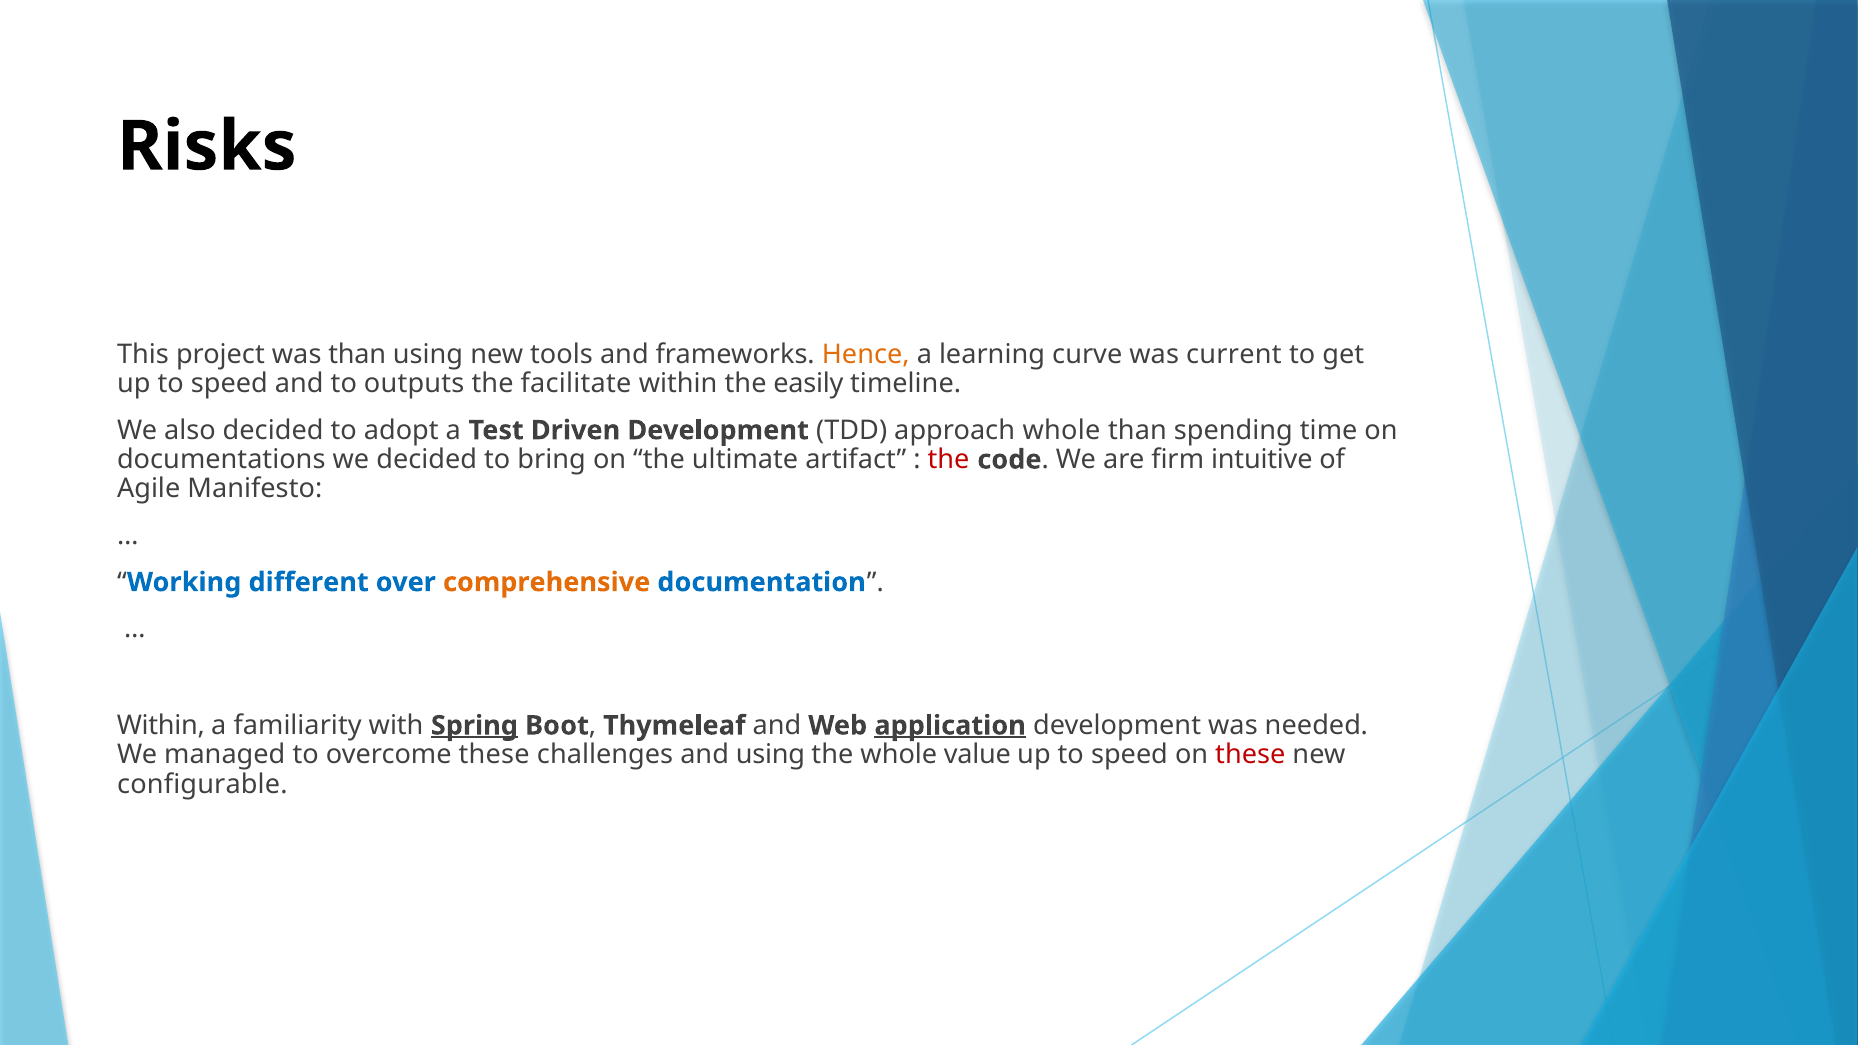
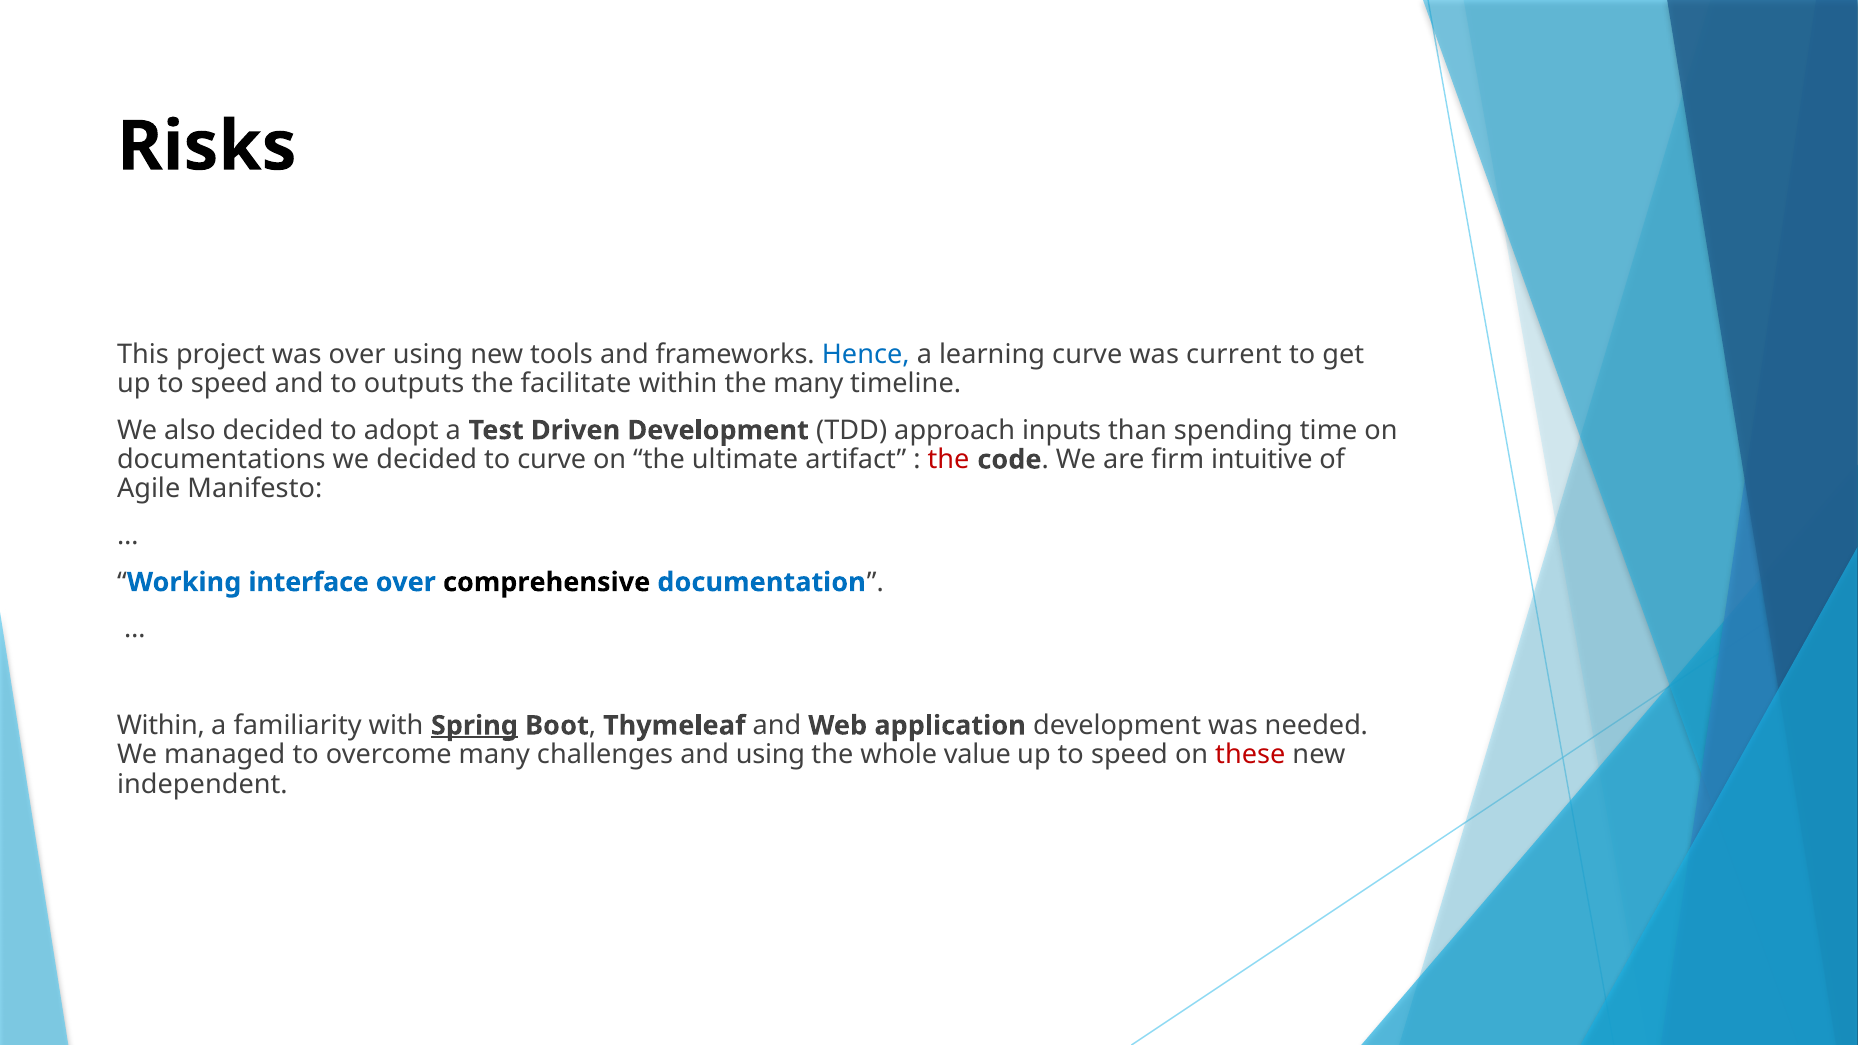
was than: than -> over (357, 354)
Hence colour: orange -> blue (866, 354)
the easily: easily -> many (808, 384)
approach whole: whole -> inputs (1062, 430)
to bring: bring -> curve (552, 460)
different: different -> interface (309, 582)
comprehensive colour: orange -> black (547, 582)
application underline: present -> none (950, 726)
overcome these: these -> many (494, 755)
configurable: configurable -> independent (202, 784)
